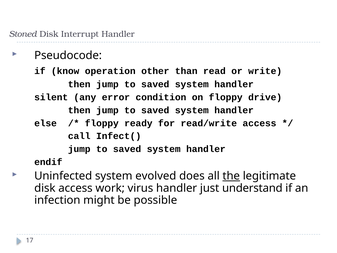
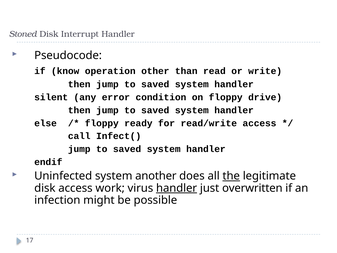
evolved: evolved -> another (156, 176)
handler underline: none -> present (177, 188)
understand: understand -> overwritten (252, 188)
